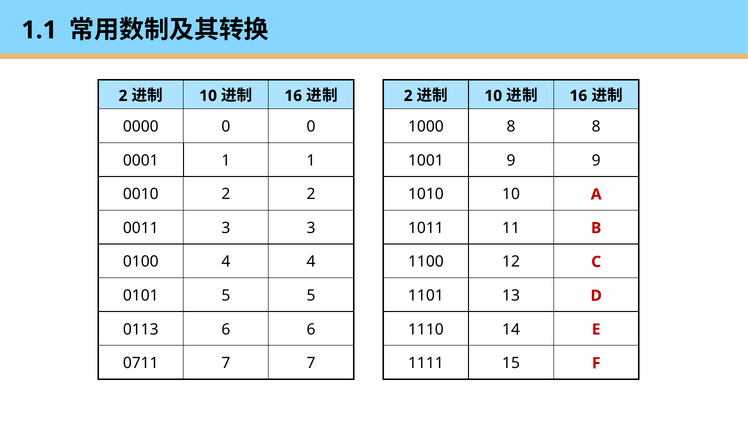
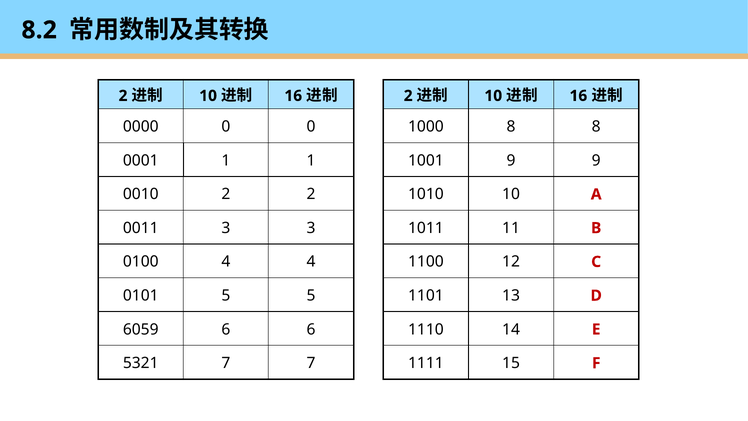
1.1: 1.1 -> 8.2 (39, 30)
0113: 0113 -> 6059 (141, 329)
0711: 0711 -> 5321 (141, 363)
